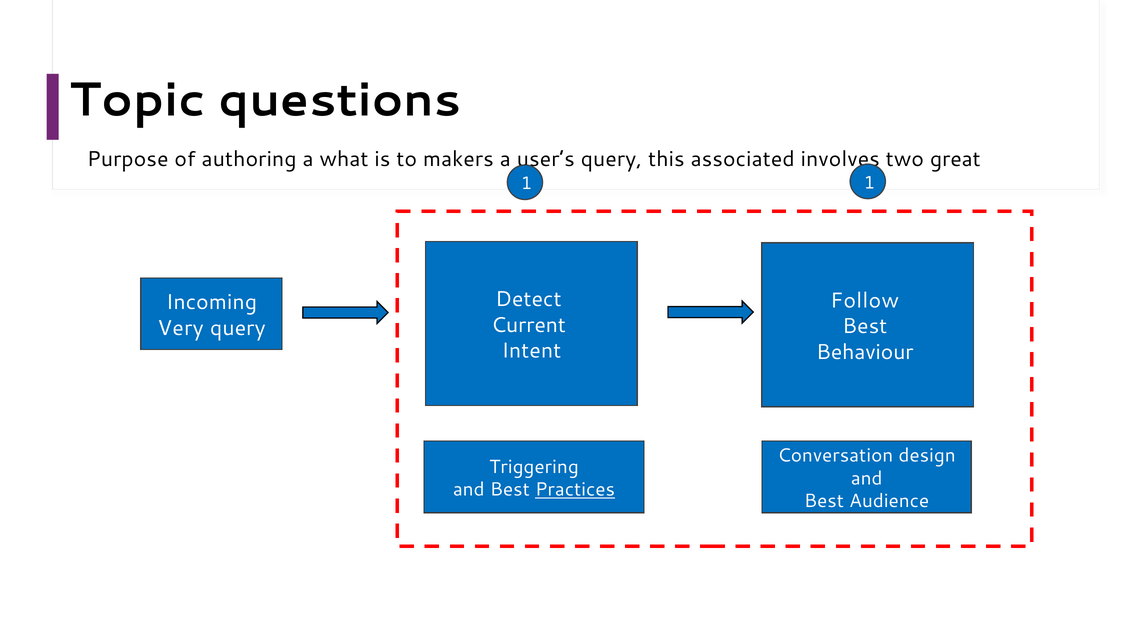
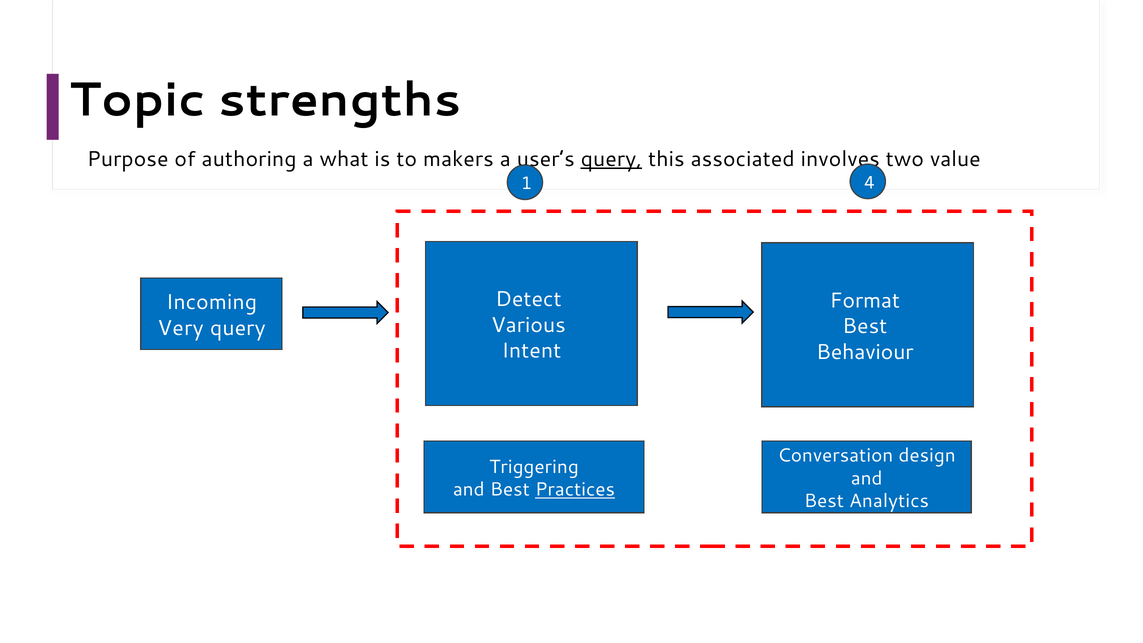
questions: questions -> strengths (340, 100)
query underline: none -> present (611, 159)
great: great -> value (955, 159)
1 1: 1 -> 4 (869, 183)
Follow: Follow -> Format (865, 301)
Current: Current -> Various (528, 325)
Audience: Audience -> Analytics (889, 501)
